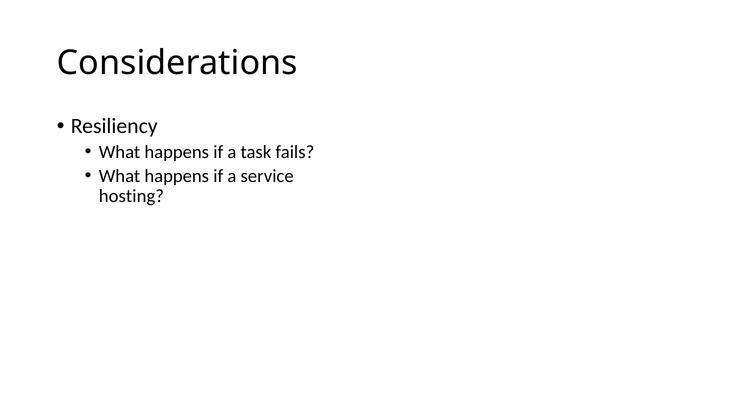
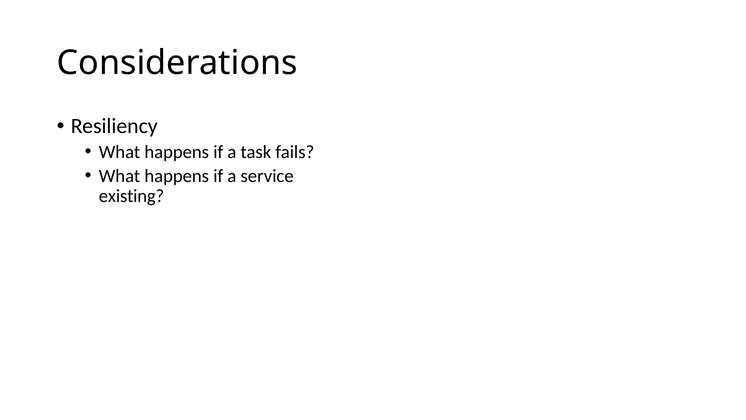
hosting: hosting -> existing (132, 196)
